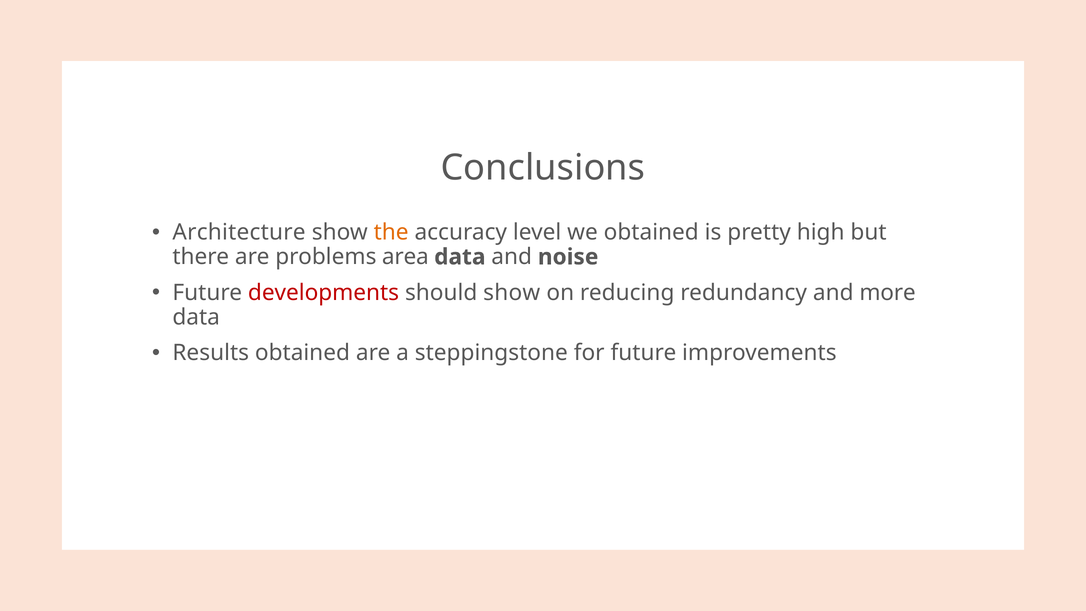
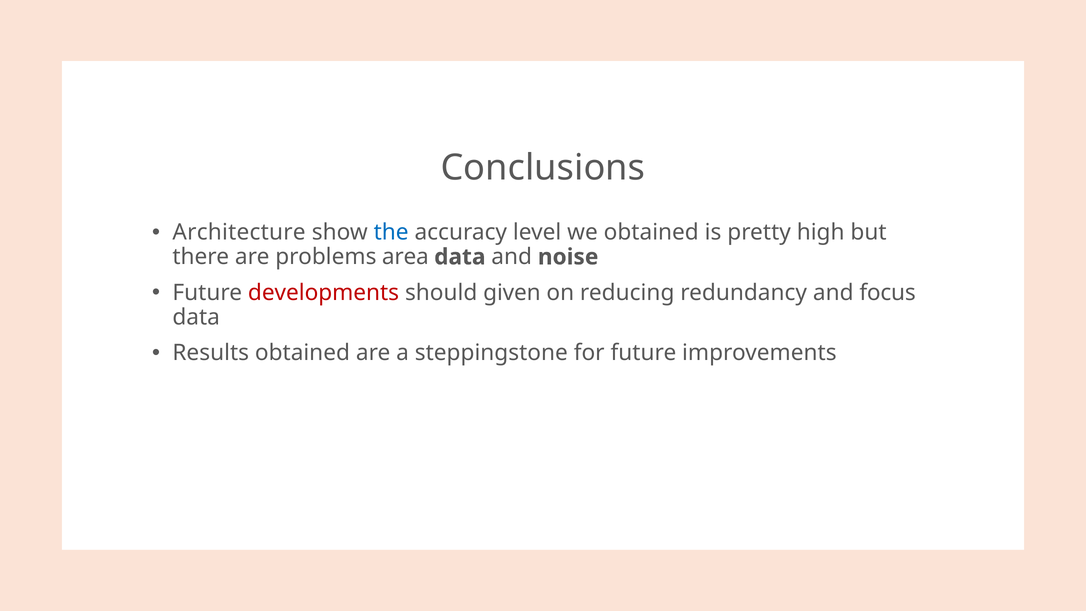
the colour: orange -> blue (391, 232)
should show: show -> given (512, 293)
more: more -> focus (888, 293)
